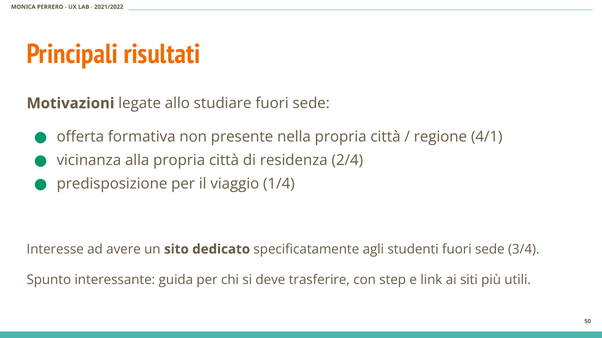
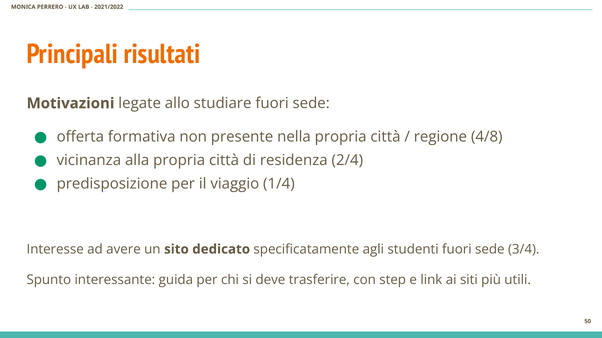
4/1: 4/1 -> 4/8 (487, 137)
